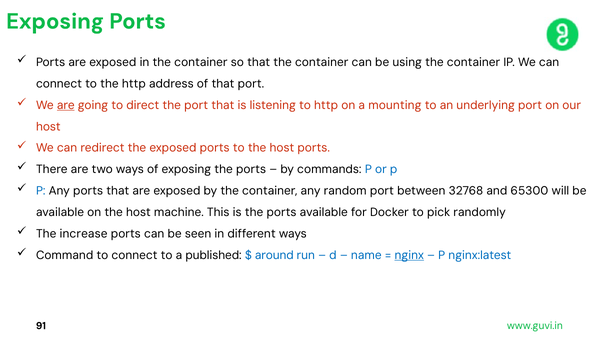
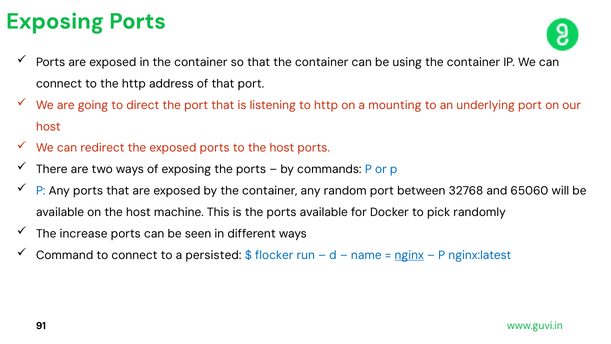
are underline: present -> none (66, 105)
65300: 65300 -> 65060 (529, 191)
published: published -> persisted (213, 255)
around: around -> flocker (274, 255)
